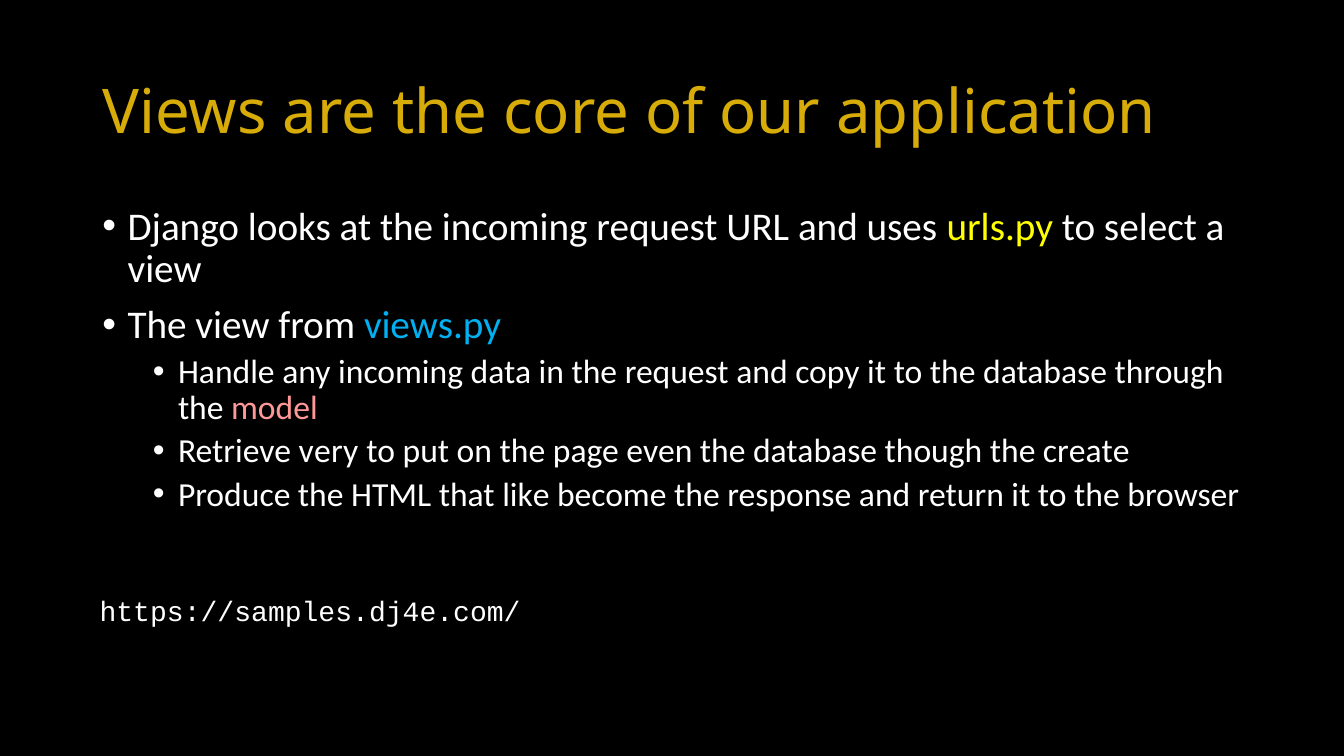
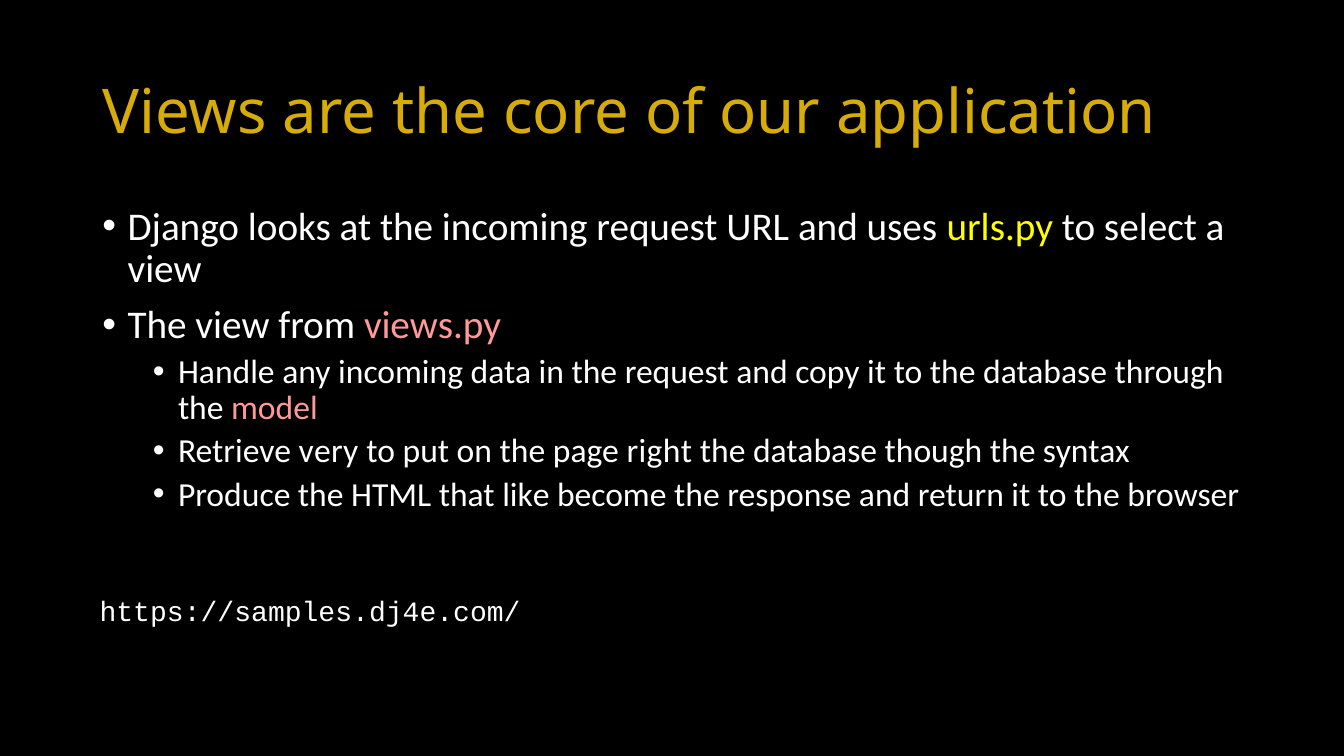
views.py colour: light blue -> pink (433, 326)
even: even -> right (659, 452)
create: create -> syntax (1086, 452)
